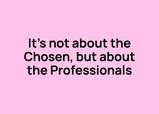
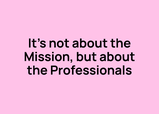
Chosen: Chosen -> Mission (49, 57)
